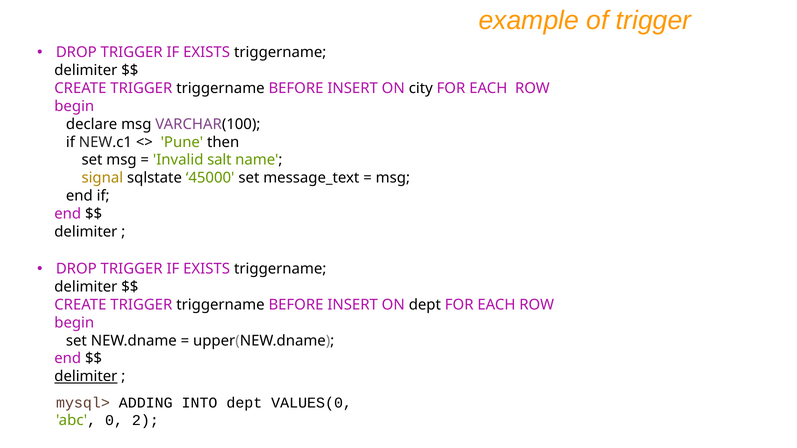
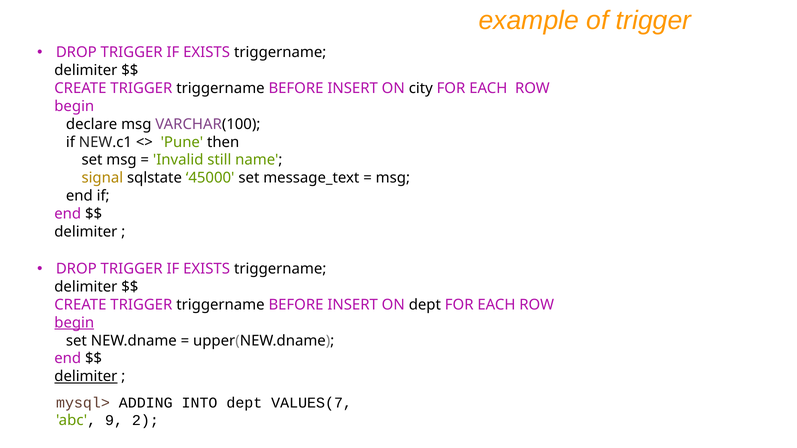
salt: salt -> still (219, 160)
begin underline: none -> present (74, 323)
VALUES(0: VALUES(0 -> VALUES(7 (312, 403)
0: 0 -> 9 (114, 421)
